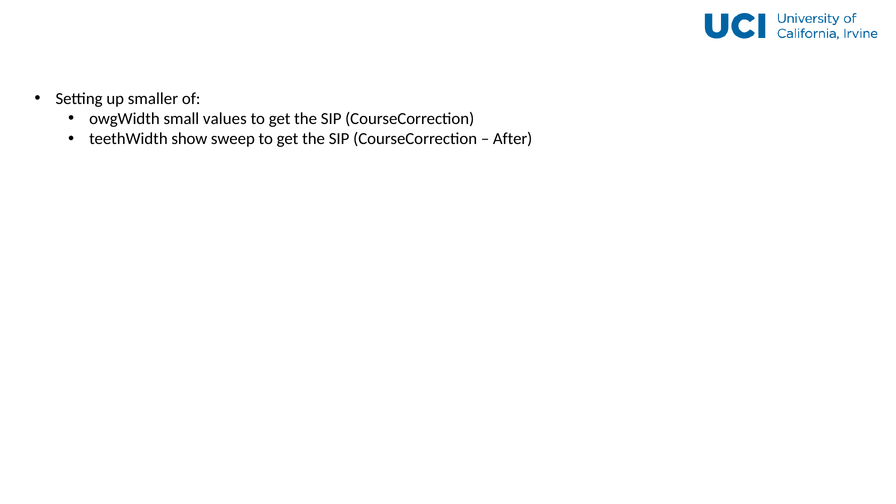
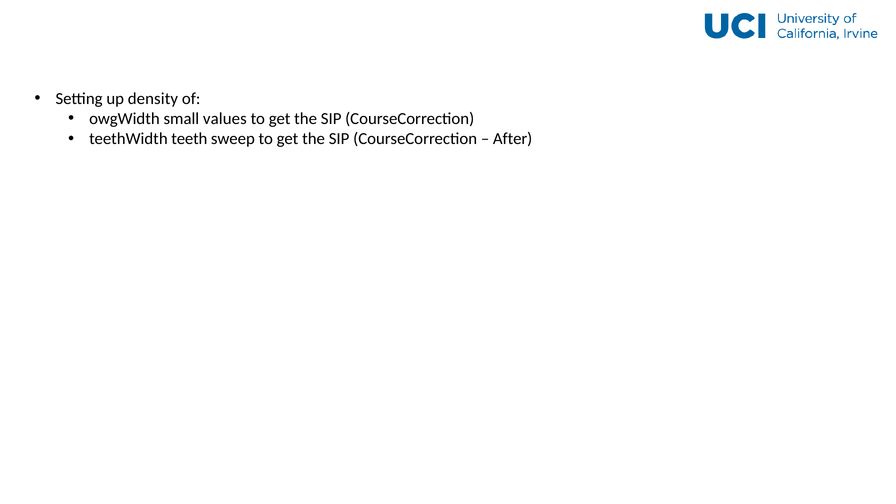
smaller: smaller -> density (153, 99)
show: show -> teeth (189, 139)
